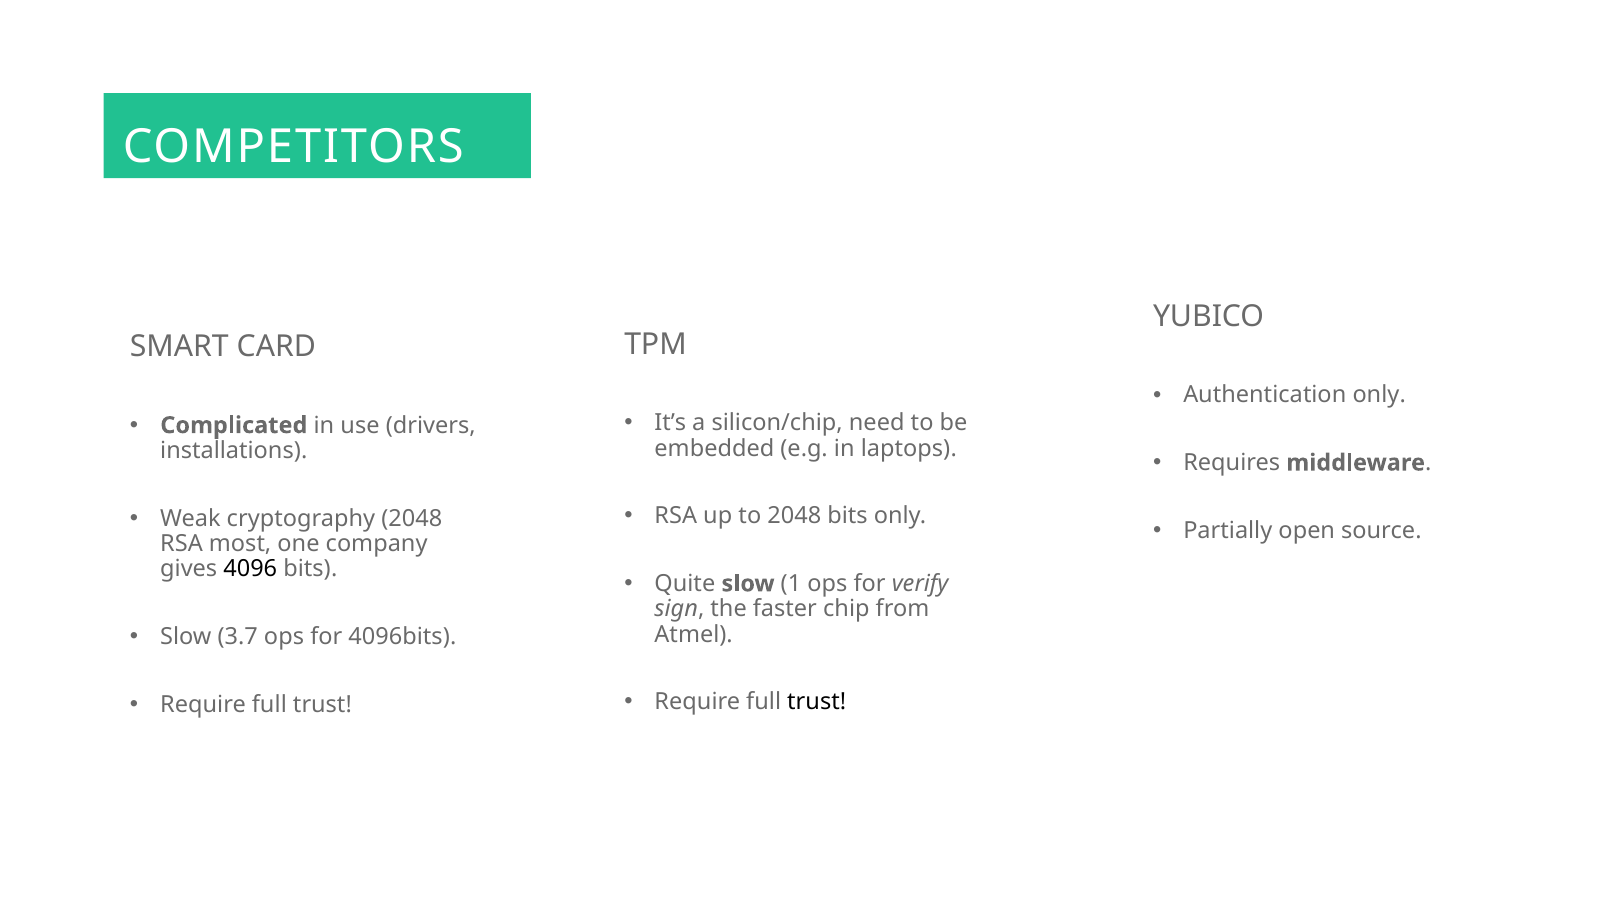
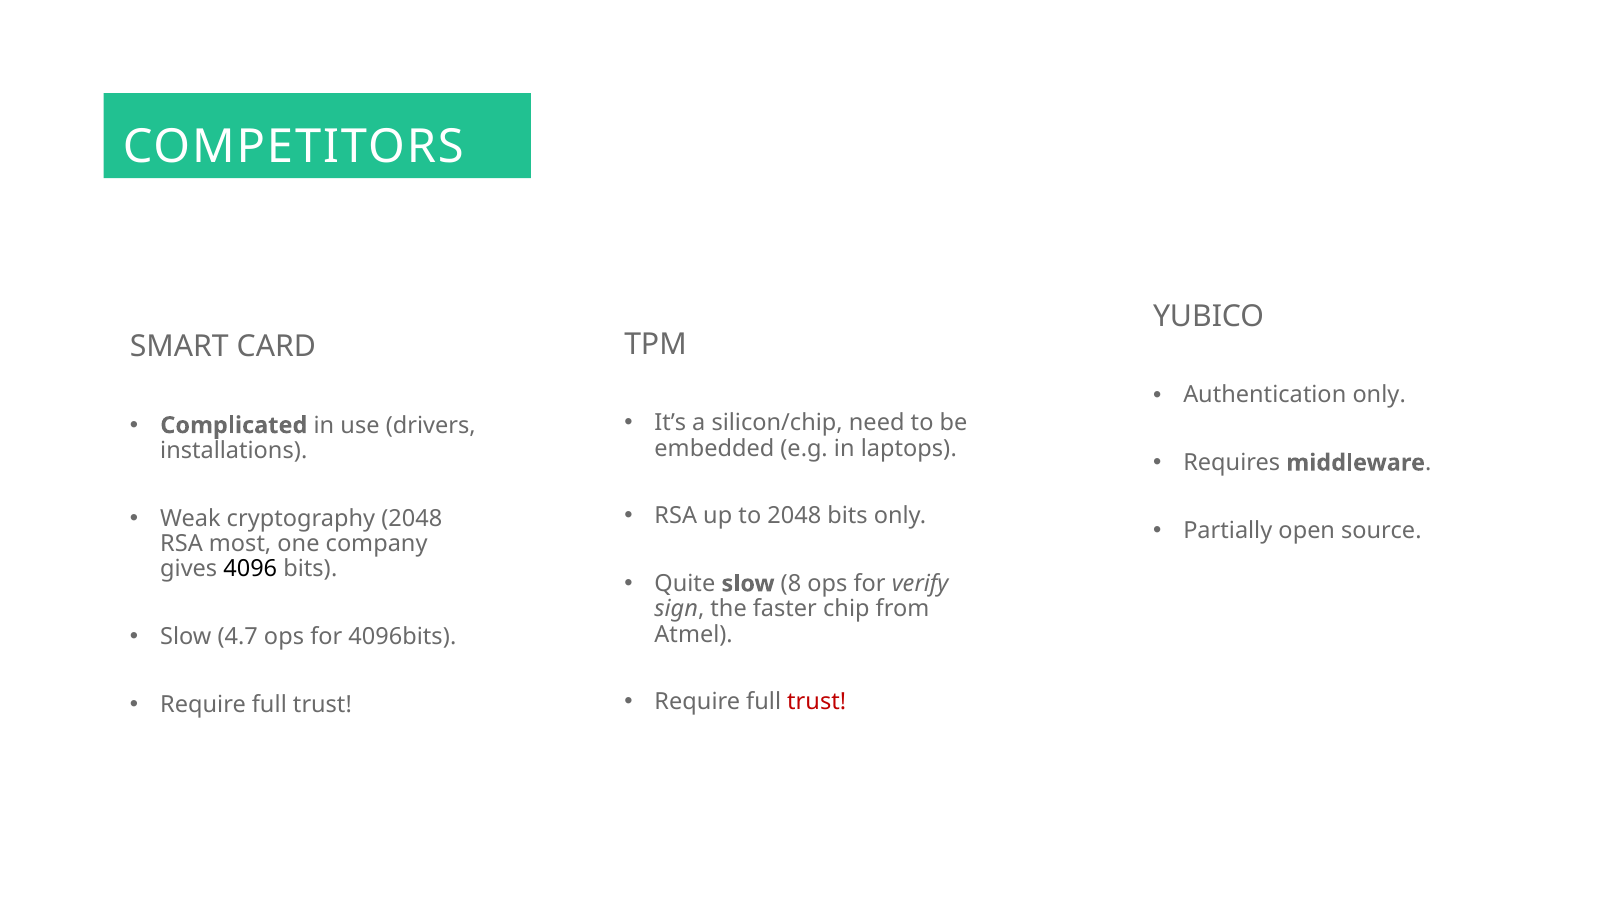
1: 1 -> 8 (791, 584)
3.7: 3.7 -> 4.7 (238, 637)
trust colour: black -> red (817, 702)
